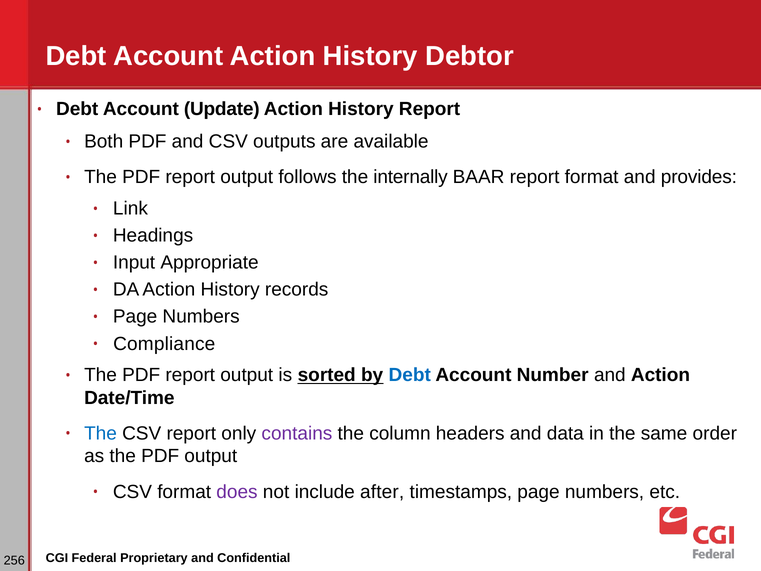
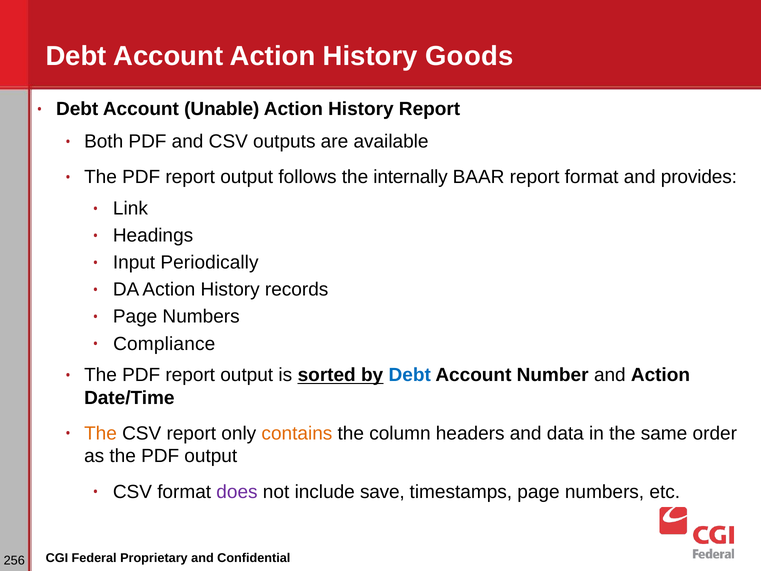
Debtor: Debtor -> Goods (469, 56)
Update: Update -> Unable (222, 109)
Appropriate: Appropriate -> Periodically (209, 262)
The colour: blue -> orange (101, 433)
contains colour: purple -> orange (297, 433)
after: after -> save (382, 492)
